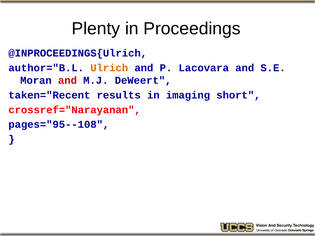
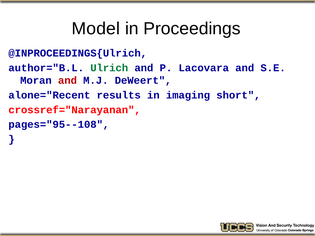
Plenty: Plenty -> Model (96, 29)
Ulrich colour: orange -> green (109, 68)
taken="Recent: taken="Recent -> alone="Recent (49, 95)
